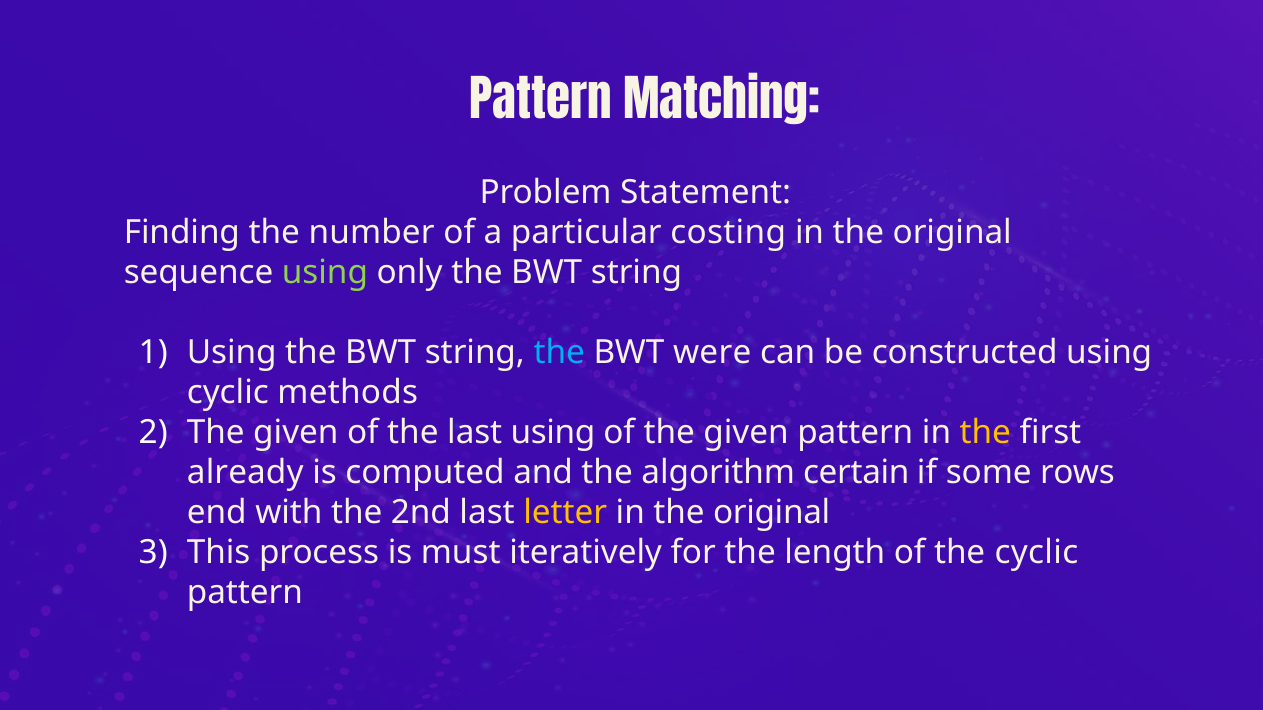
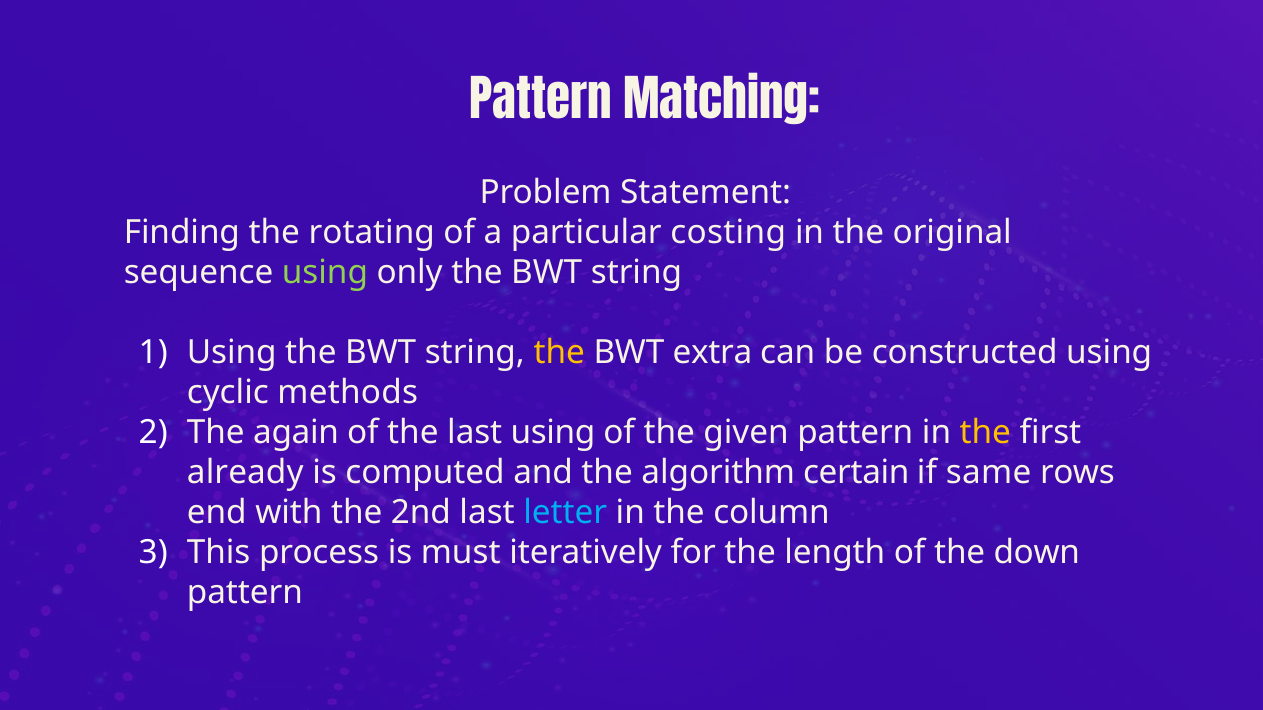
number: number -> rotating (372, 233)
the colour: light blue -> yellow (559, 353)
were: were -> extra (712, 353)
given: given -> again (296, 433)
some: some -> same (989, 473)
letter colour: yellow -> light blue (565, 513)
original: original -> column (772, 513)
the cyclic: cyclic -> down (1037, 553)
